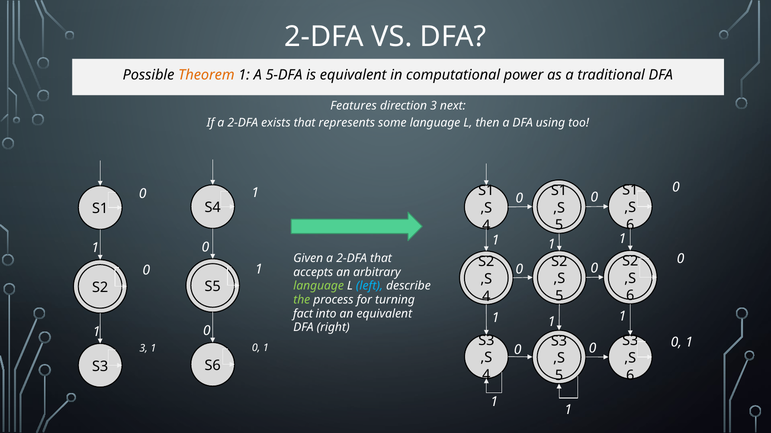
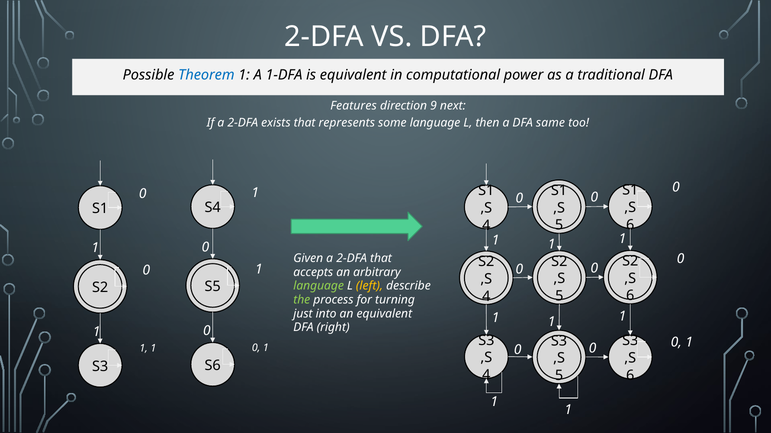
Theorem colour: orange -> blue (206, 75)
5-DFA: 5-DFA -> 1-DFA (284, 75)
direction 3: 3 -> 9 (433, 106)
using: using -> same (550, 123)
left colour: light blue -> yellow (369, 286)
fact: fact -> just (303, 314)
3: 3 -> 1 (144, 349)
